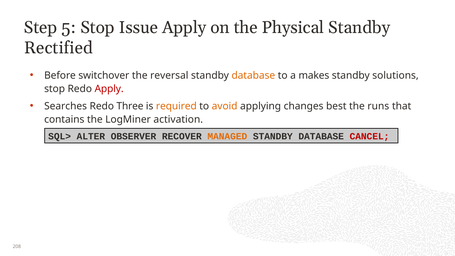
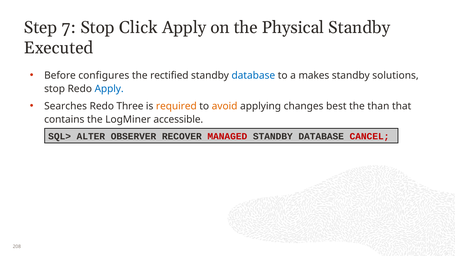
5: 5 -> 7 (69, 27)
Issue: Issue -> Click (138, 27)
Rectified: Rectified -> Executed (59, 48)
switchover: switchover -> configures (104, 75)
reversal: reversal -> rectified (169, 75)
database colour: orange -> blue (253, 75)
Apply colour: red -> blue (109, 89)
runs: runs -> than (378, 106)
activation: activation -> accessible (178, 119)
MANAGED colour: orange -> red (227, 136)
